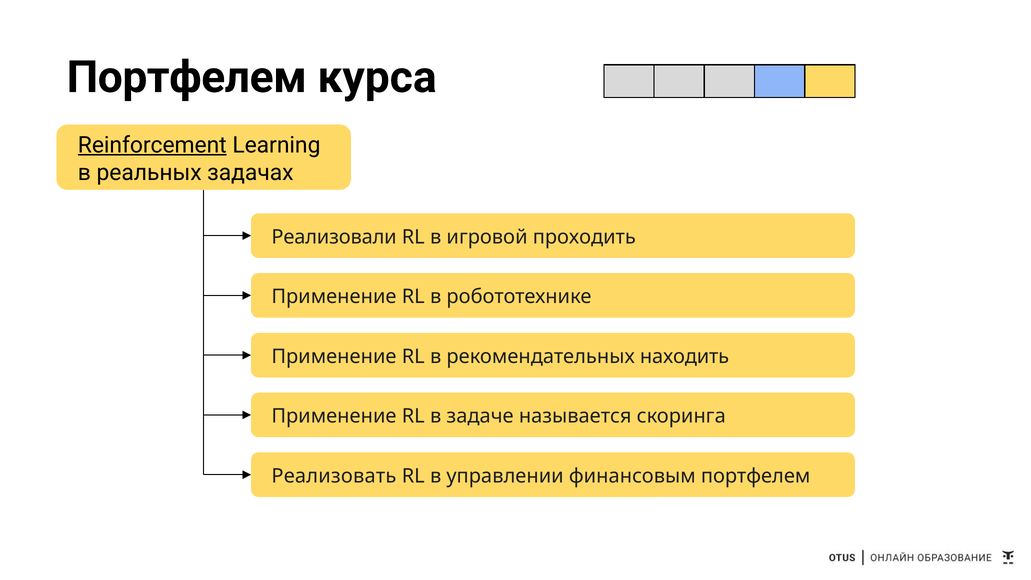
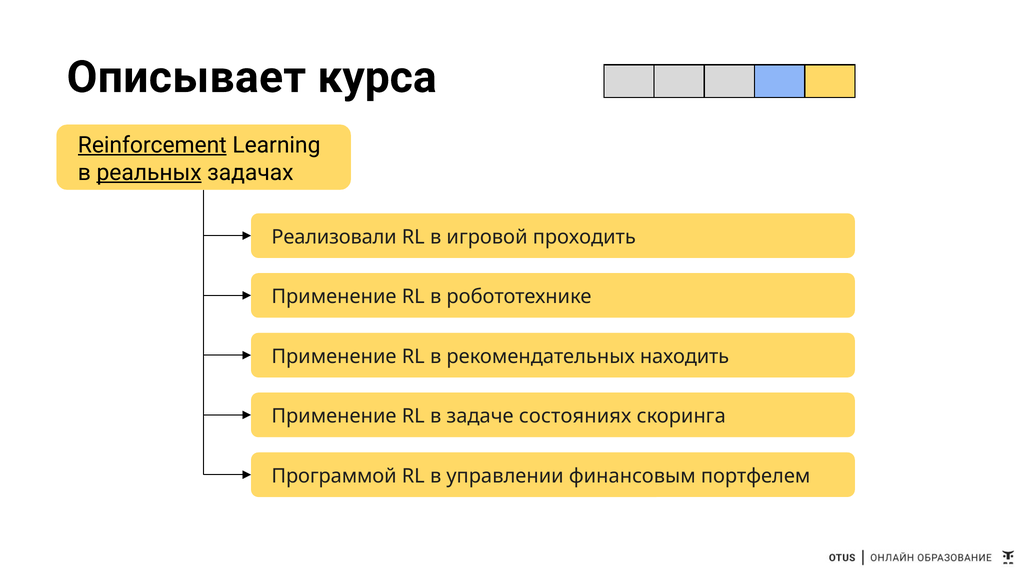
Портфелем: Портфелем -> Описывает (186, 77)
реальных underline: none -> present (149, 173)
называется: называется -> состояниях (575, 416)
Реализовать: Реализовать -> Программой (334, 476)
